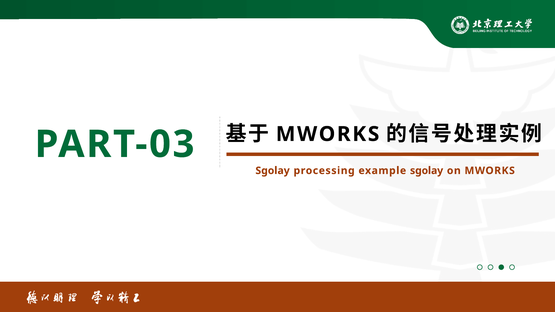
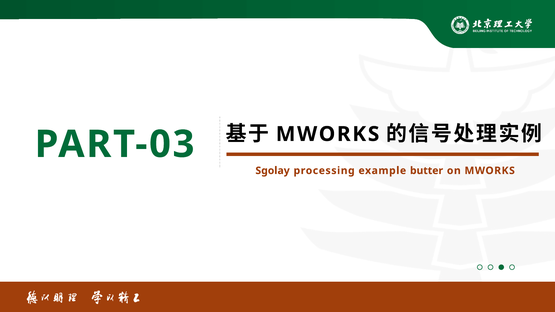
example sgolay: sgolay -> butter (427, 171)
